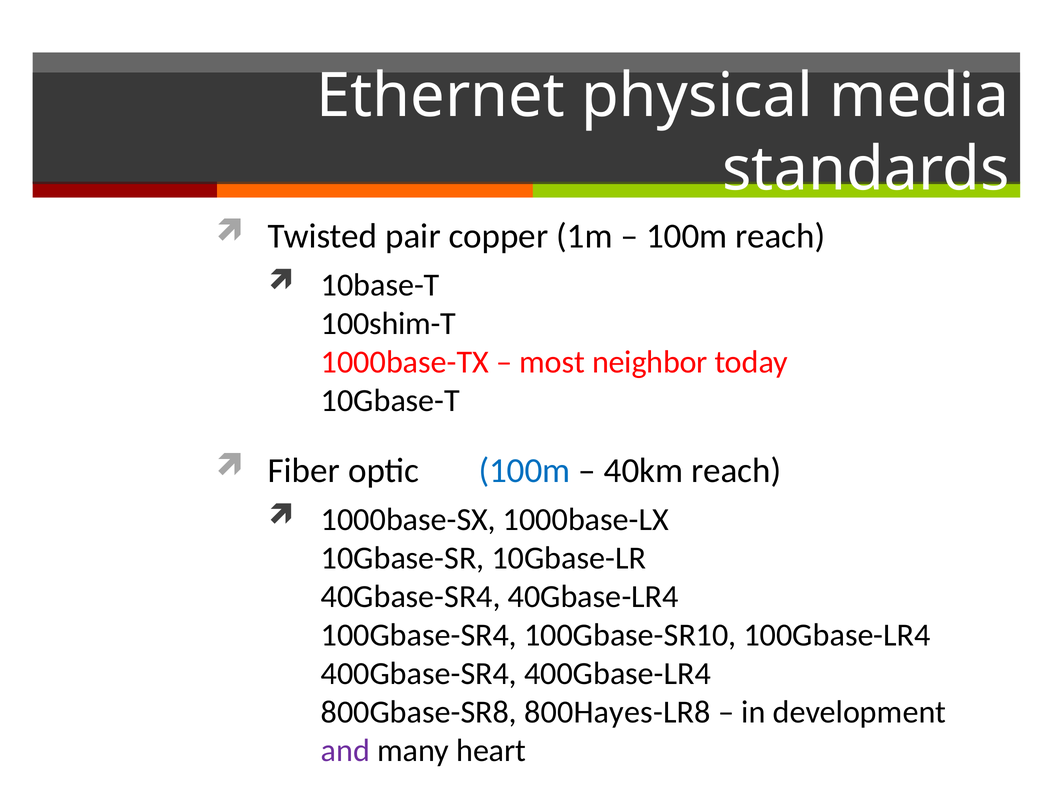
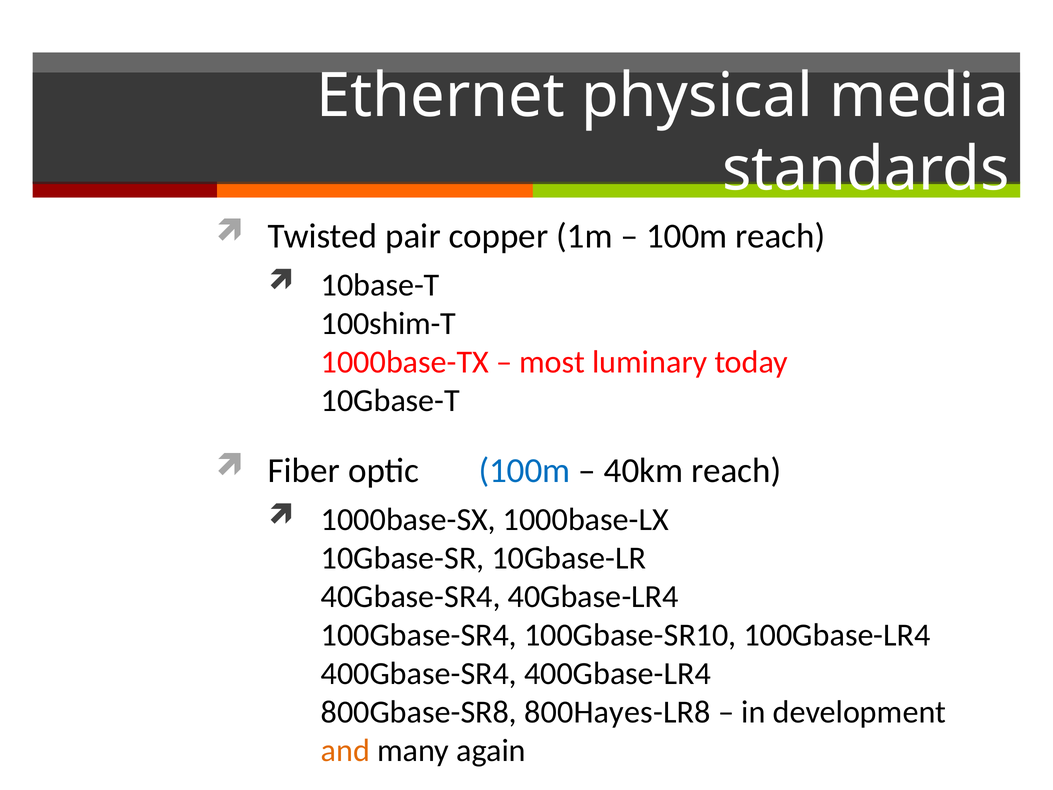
neighbor: neighbor -> luminary (650, 362)
and colour: purple -> orange (346, 751)
heart: heart -> again (491, 751)
